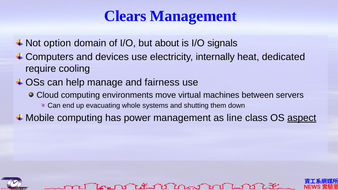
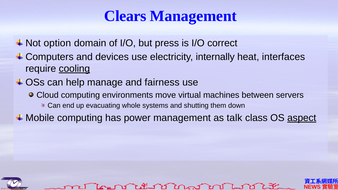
about: about -> press (167, 43)
signals: signals -> correct (222, 43)
dedicated: dedicated -> interfaces (283, 57)
cooling underline: none -> present (74, 69)
line: line -> talk (234, 118)
